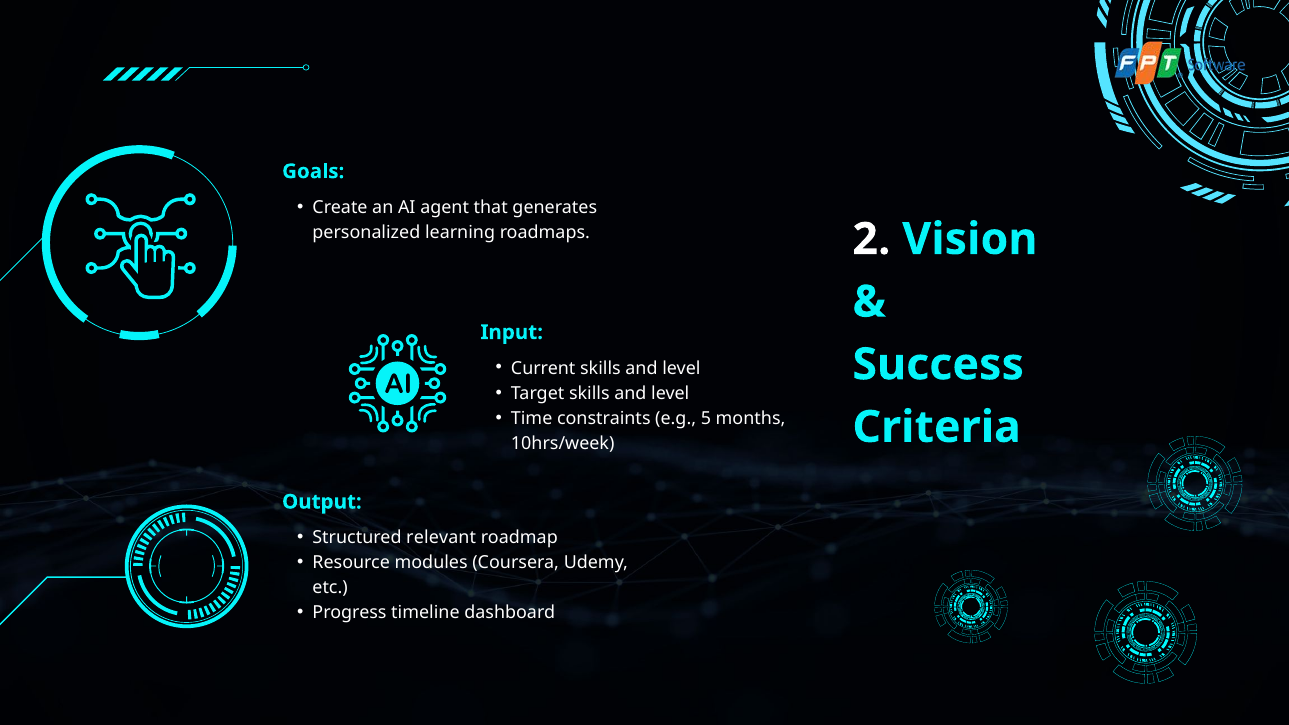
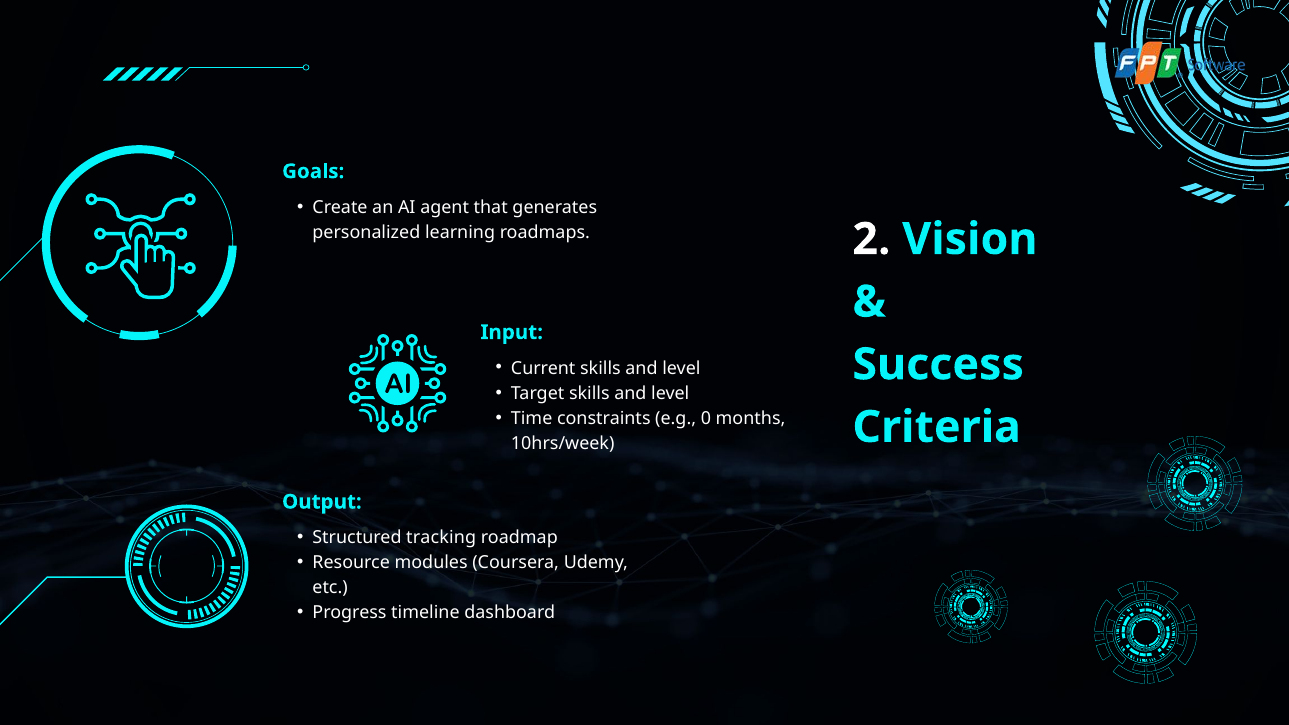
5: 5 -> 0 (706, 418)
relevant: relevant -> tracking (441, 538)
